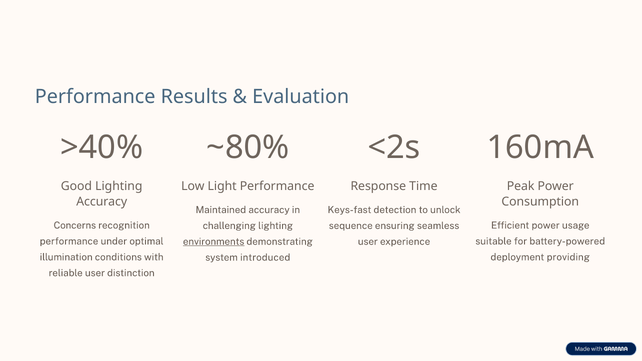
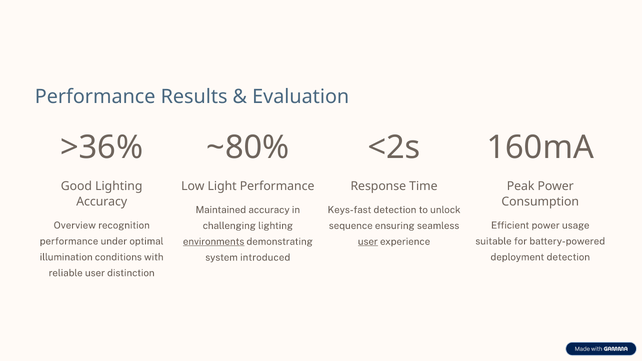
>40%: >40% -> >36% (102, 148)
Concerns: Concerns -> Overview (75, 225)
user underline: none -> present (368, 242)
deployment providing: providing -> detection (568, 257)
